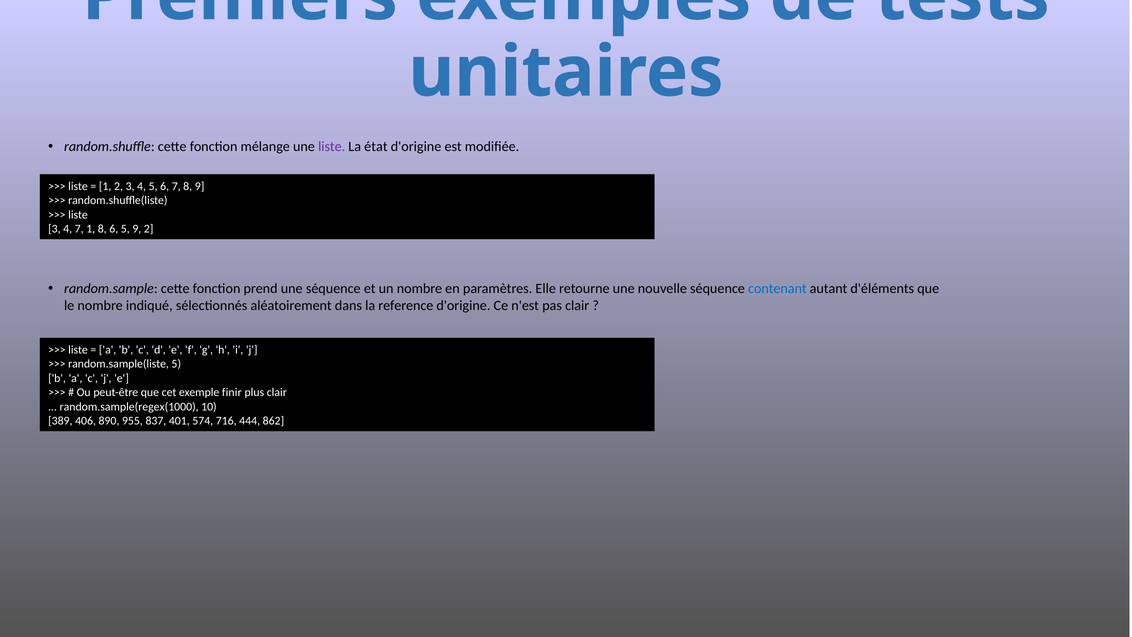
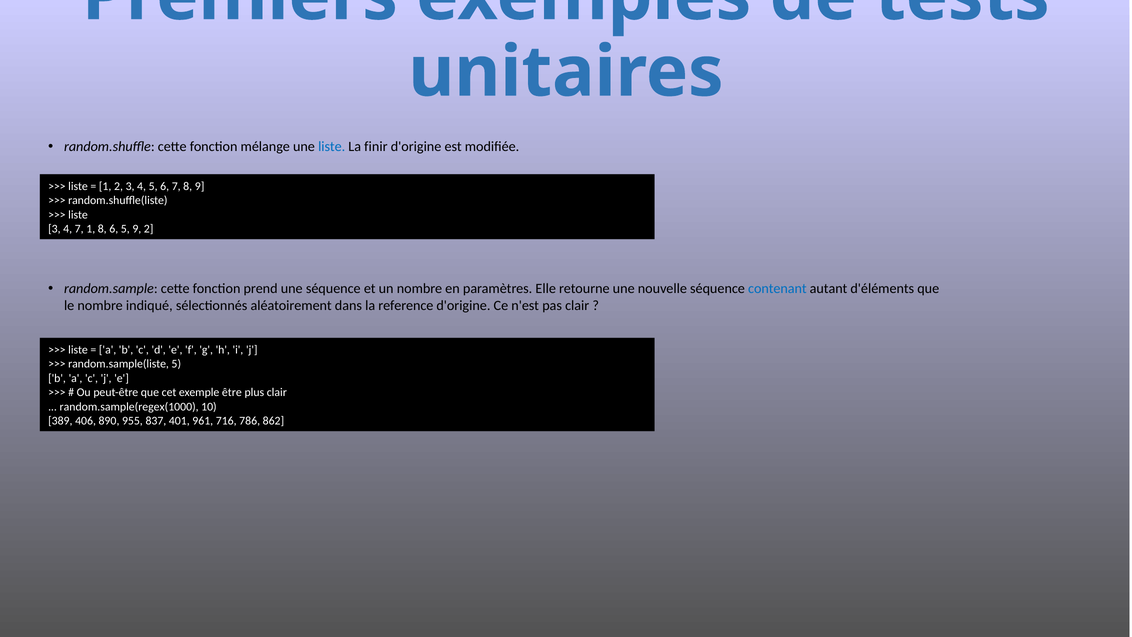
liste colour: purple -> blue (332, 147)
état: état -> finir (376, 147)
finir: finir -> être (232, 392)
574: 574 -> 961 (203, 421)
444: 444 -> 786 (250, 421)
